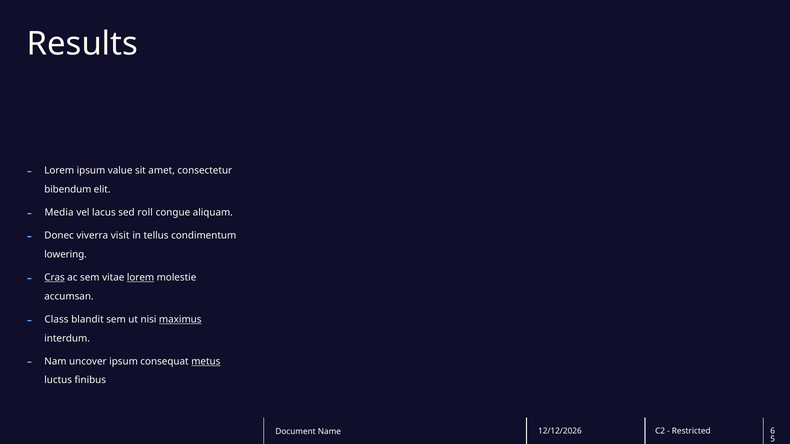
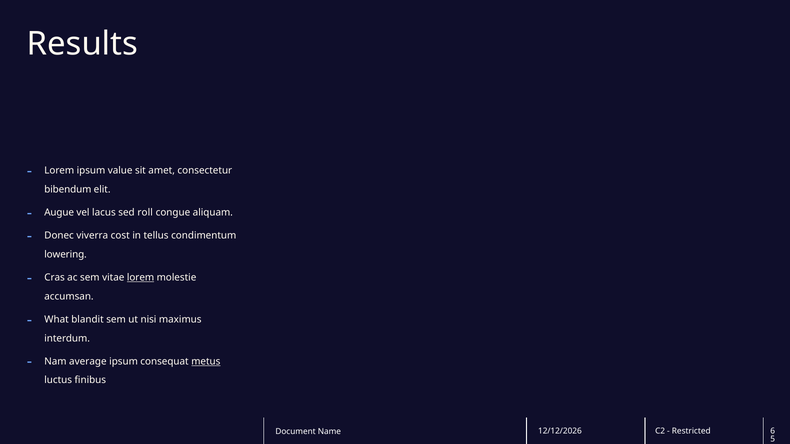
Media: Media -> Augue (59, 213)
visit: visit -> cost (120, 236)
Cras underline: present -> none (55, 278)
Class: Class -> What (57, 320)
maximus underline: present -> none (180, 320)
uncover: uncover -> average (88, 362)
